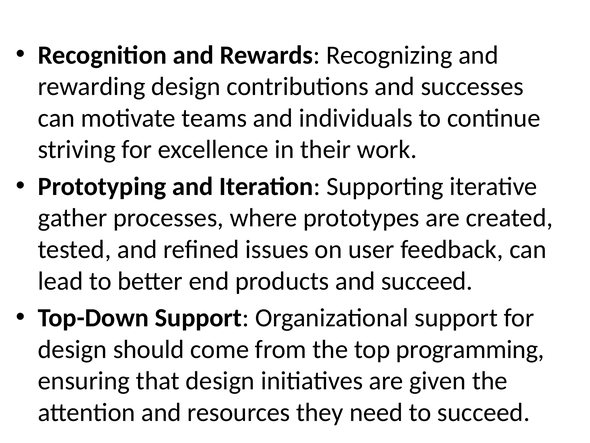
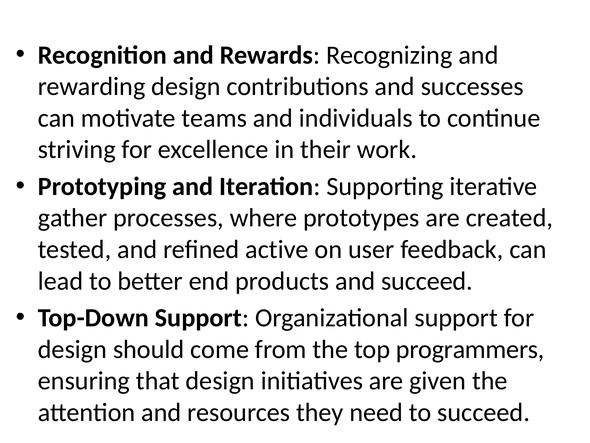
issues: issues -> active (277, 249)
programming: programming -> programmers (470, 349)
